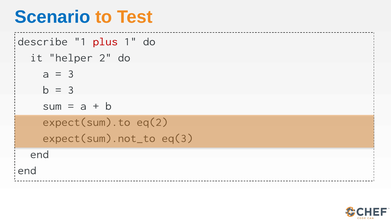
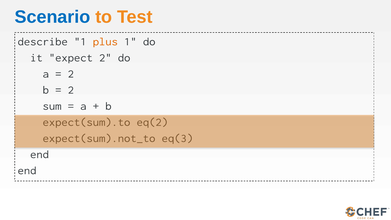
plus colour: red -> orange (105, 42)
helper: helper -> expect (71, 58)
3: 3 -> 2 (71, 74)
3: 3 -> 2 (71, 90)
